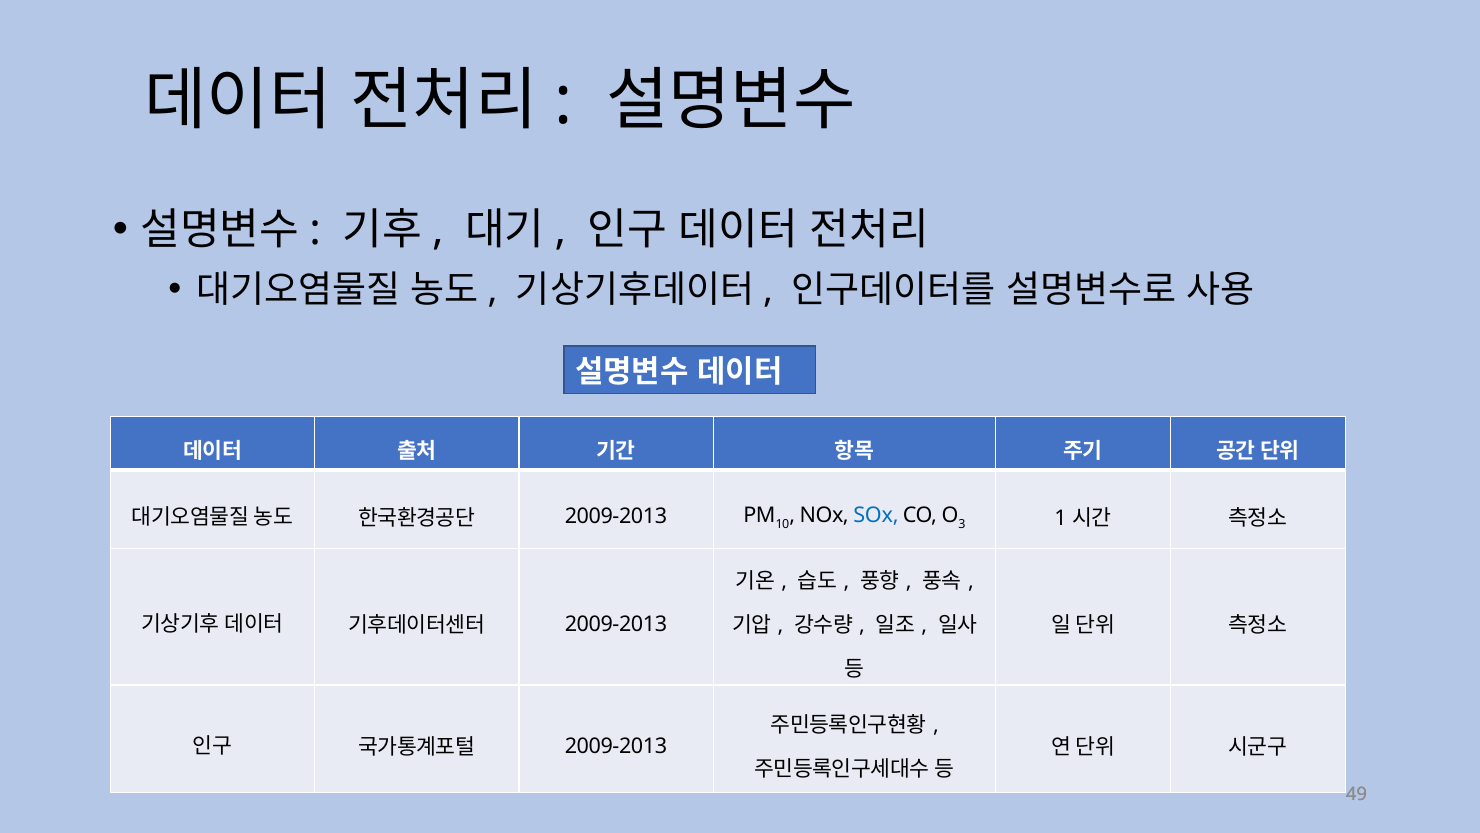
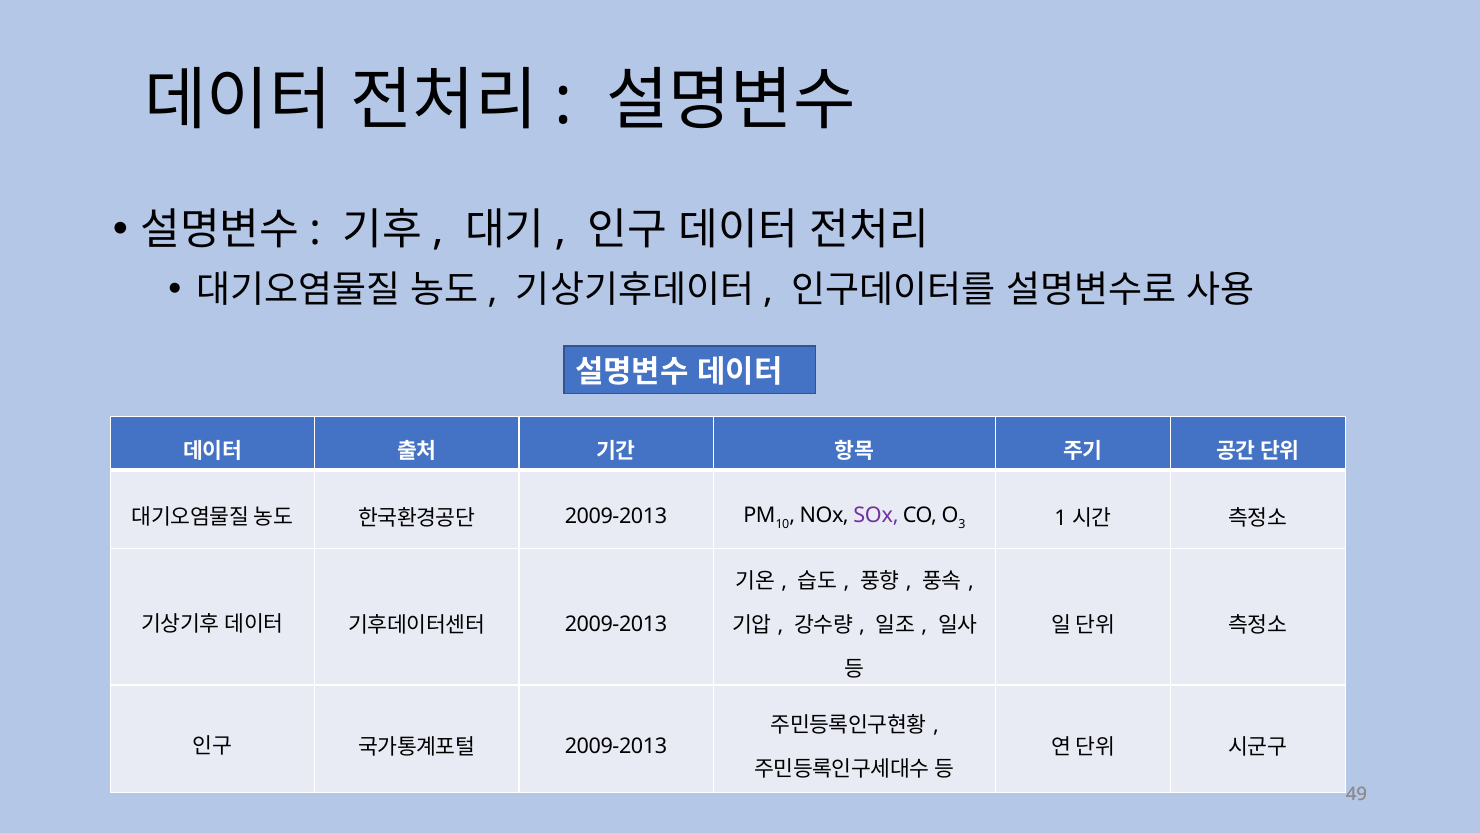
SOx colour: blue -> purple (876, 515)
